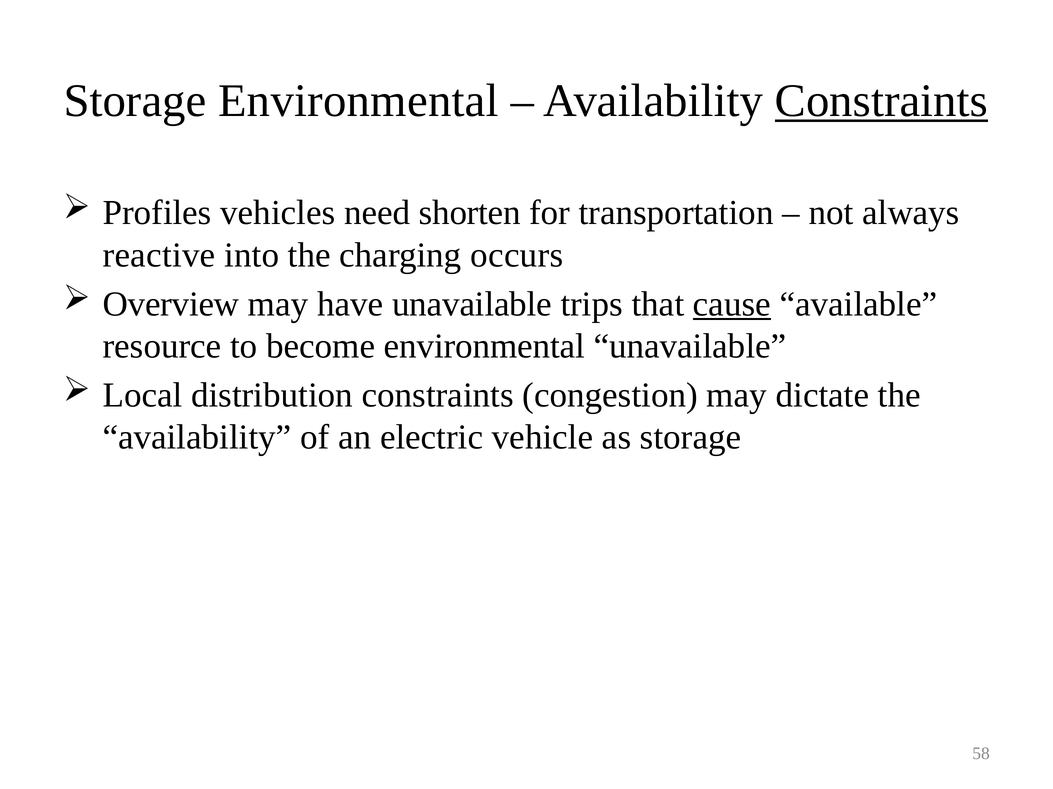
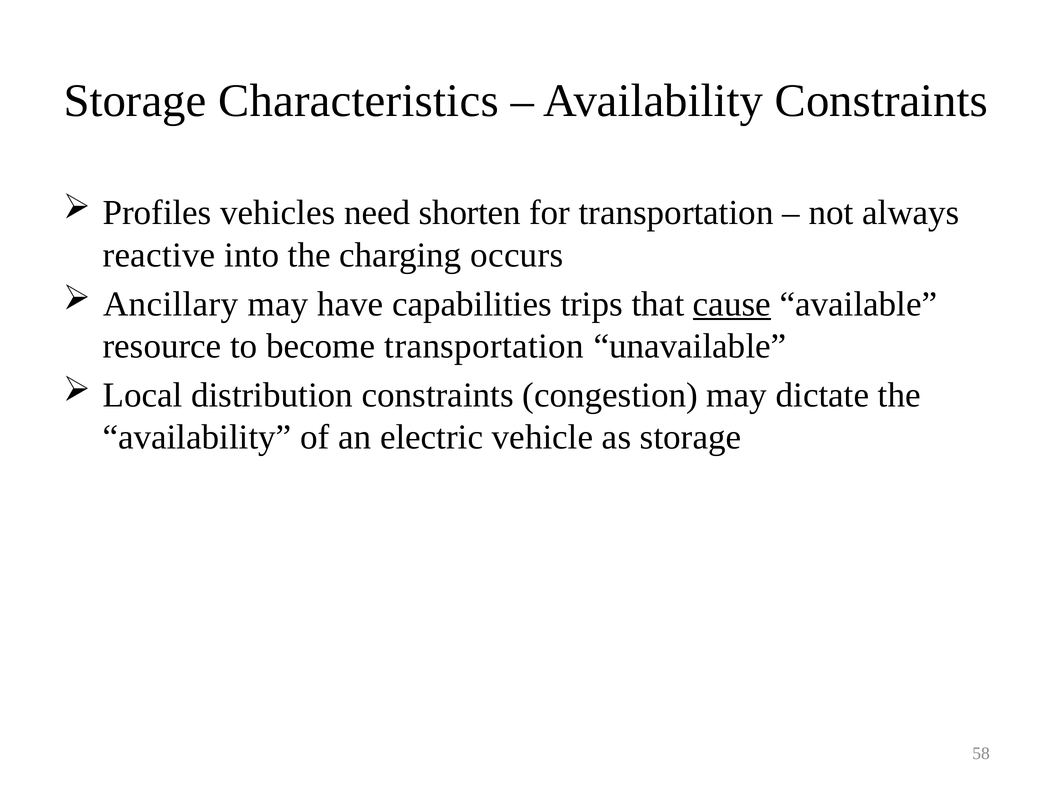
Storage Environmental: Environmental -> Characteristics (358, 101)
Constraints underline: present -> none (881, 101)
Overview: Overview -> Ancillary (171, 304)
have unavailable: unavailable -> capabilities (472, 304)
become environmental: environmental -> transportation (484, 346)
